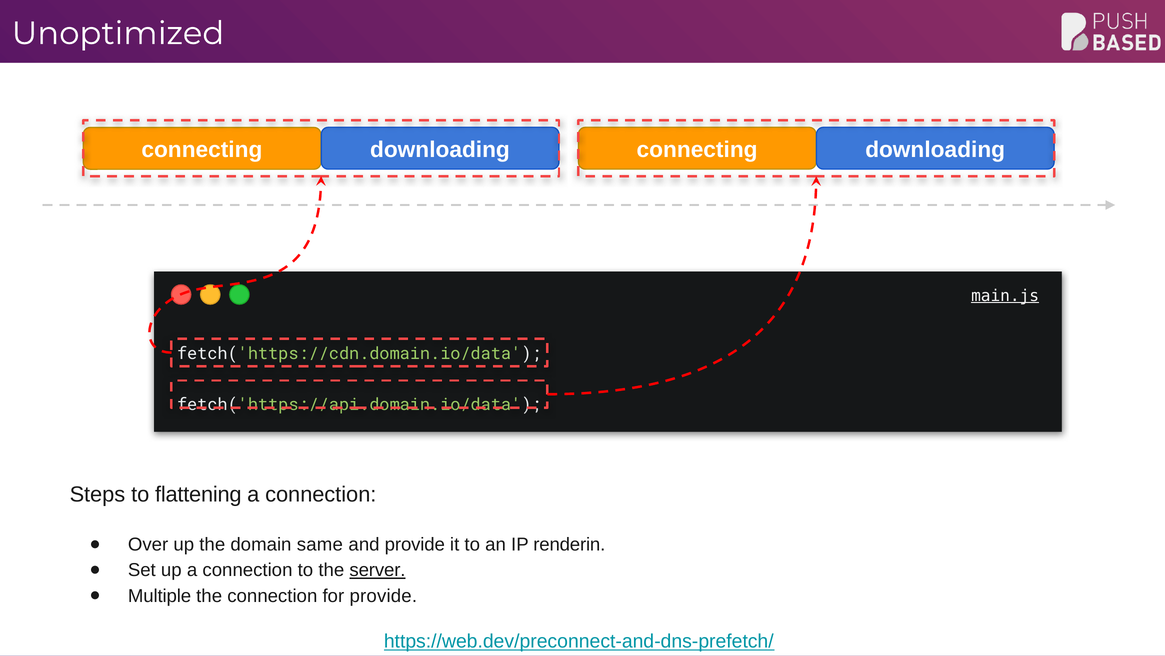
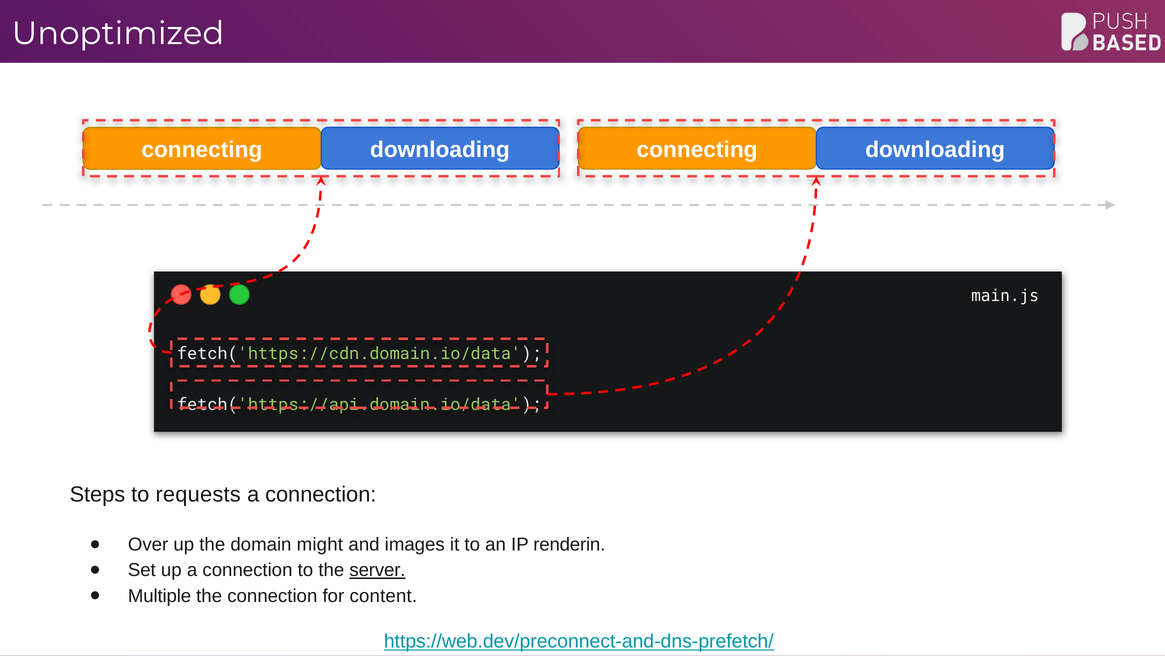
main.js underline: present -> none (1005, 295)
flattening: flattening -> requests (198, 494)
same: same -> might (320, 544)
and provide: provide -> images (415, 544)
for provide: provide -> content (383, 595)
